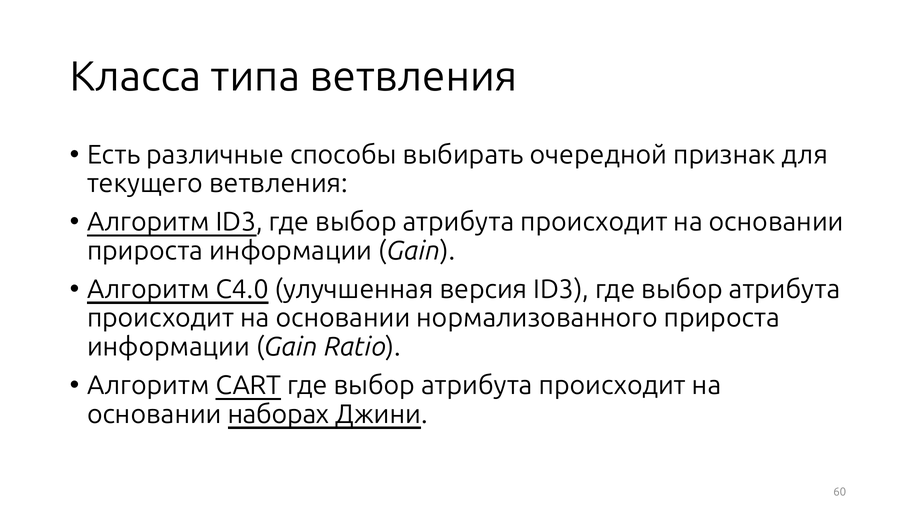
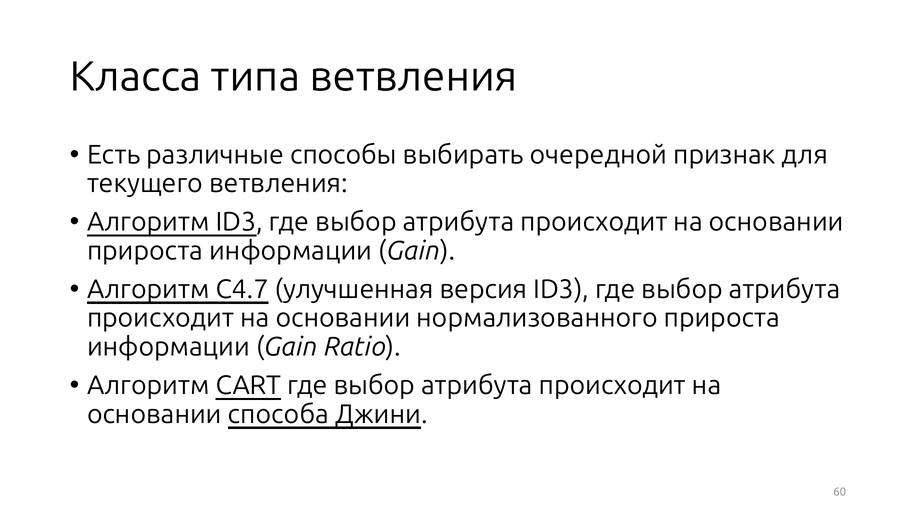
C4.0: C4.0 -> C4.7 (242, 289)
наборах: наборах -> способа (278, 414)
